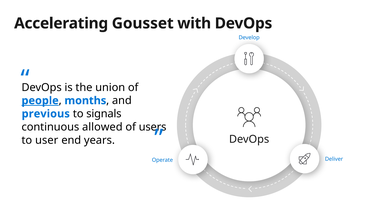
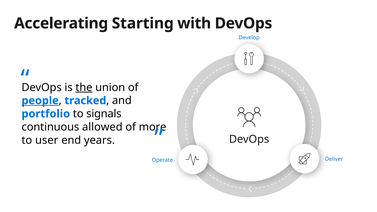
Gousset: Gousset -> Starting (143, 23)
the underline: none -> present (84, 87)
months: months -> tracked (85, 101)
previous: previous -> portfolio (46, 114)
users: users -> more (153, 127)
